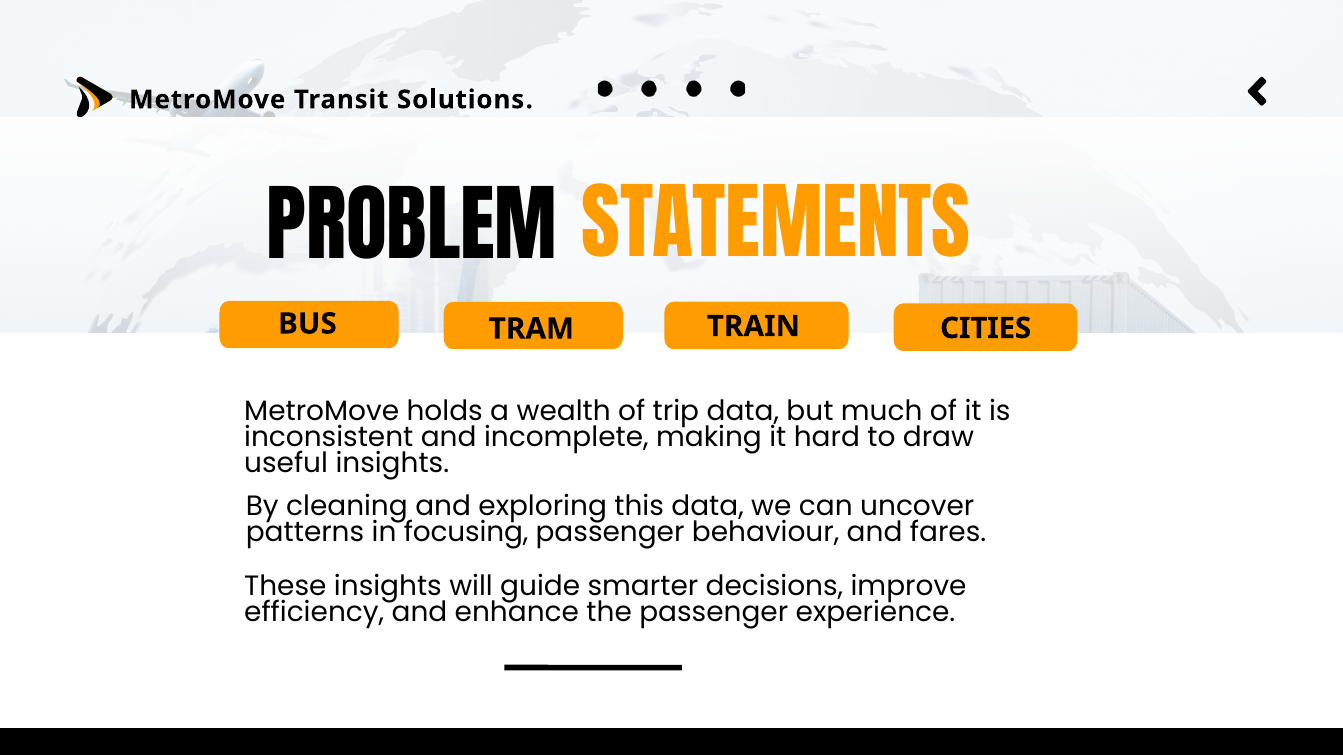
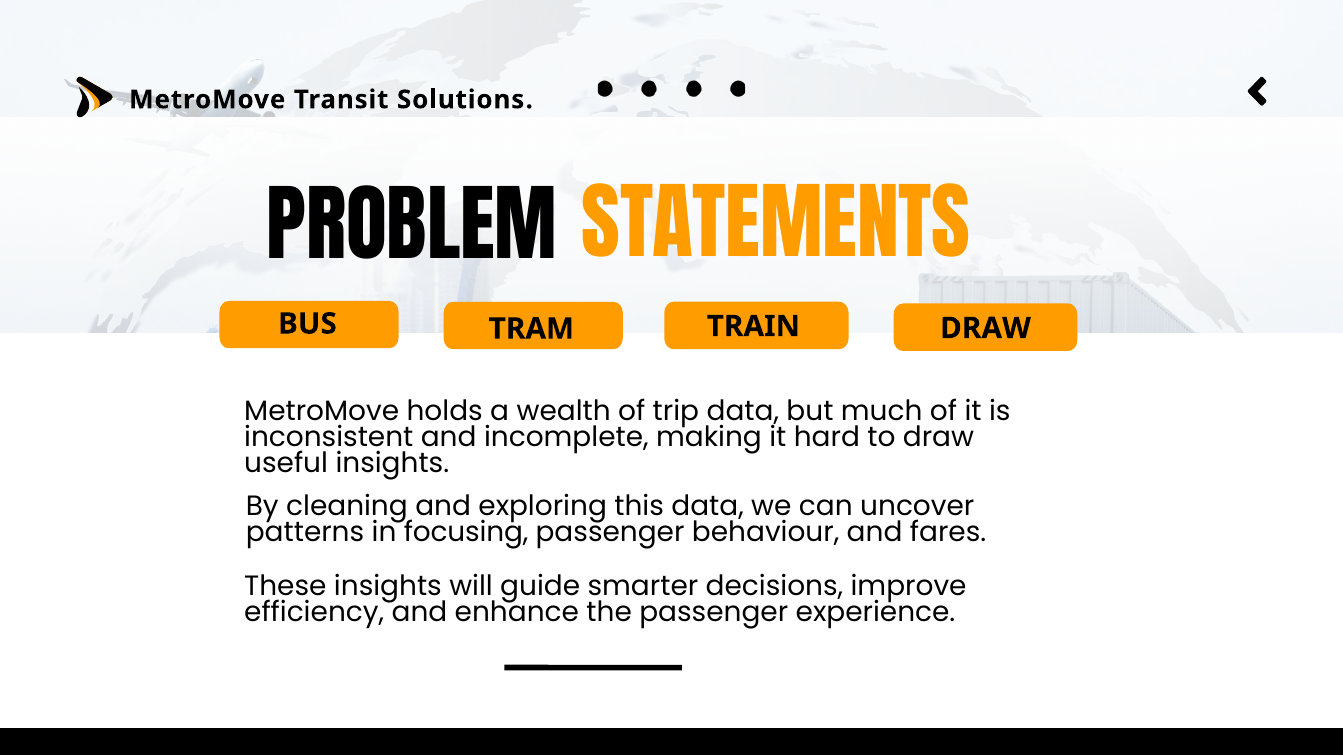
TRAIN CITIES: CITIES -> DRAW (985, 328)
